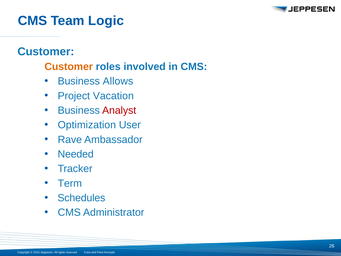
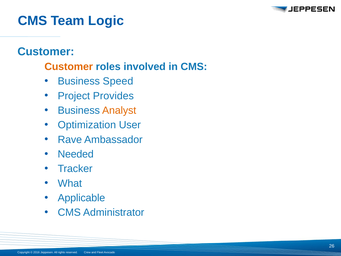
Allows: Allows -> Speed (118, 81)
Vacation: Vacation -> Provides (113, 96)
Analyst colour: red -> orange (119, 110)
Term: Term -> What (70, 183)
Schedules: Schedules -> Applicable (81, 198)
